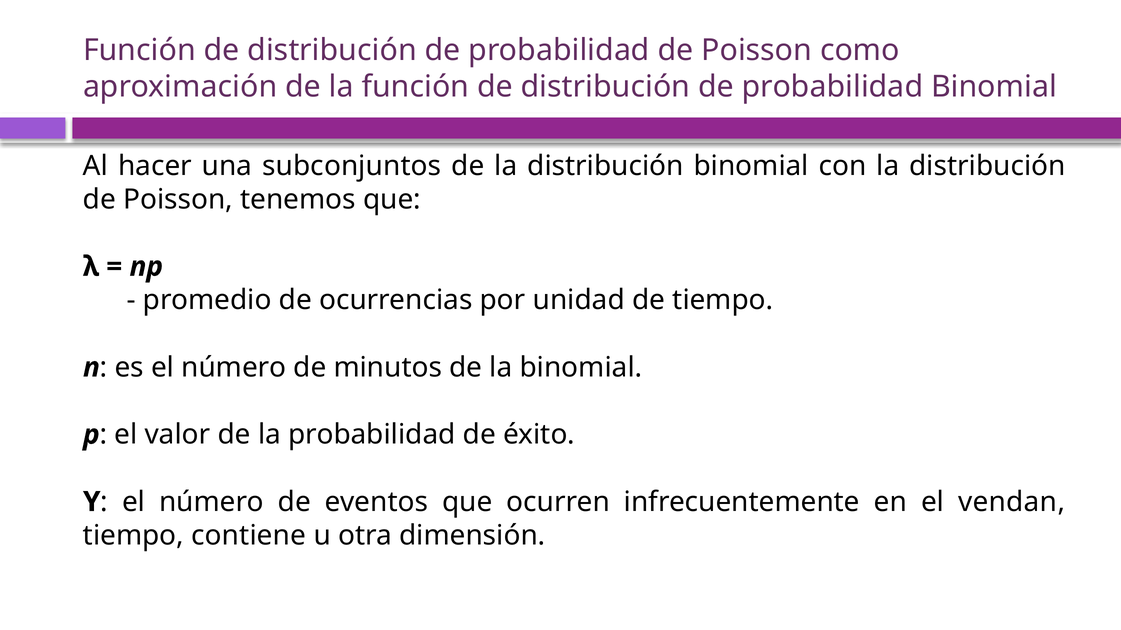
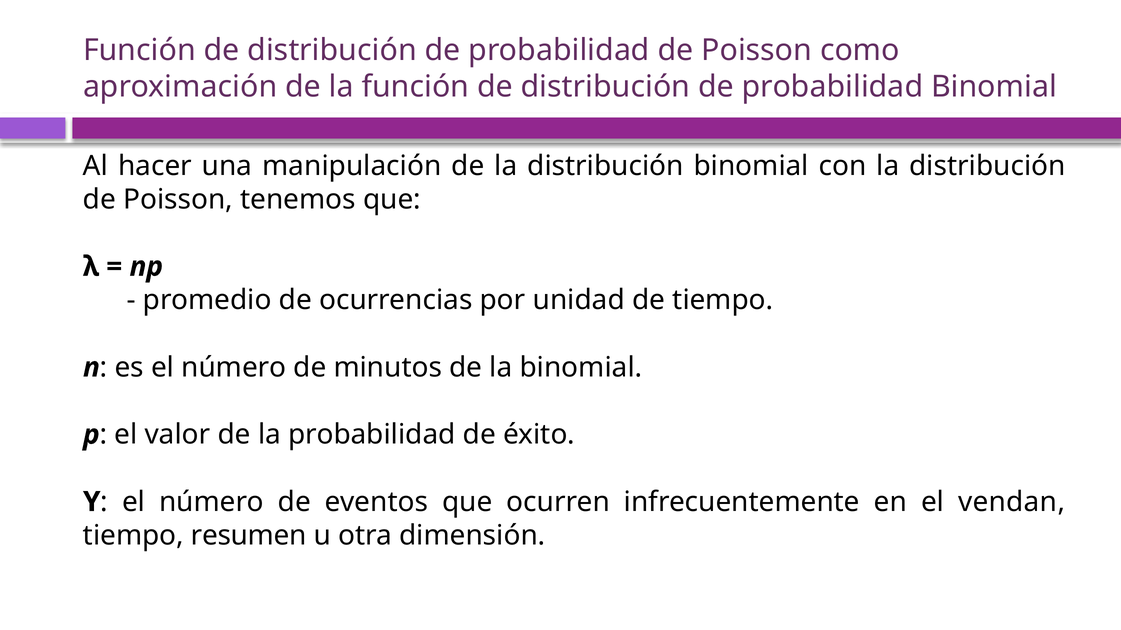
subconjuntos: subconjuntos -> manipulación (352, 166)
contiene: contiene -> resumen (249, 536)
